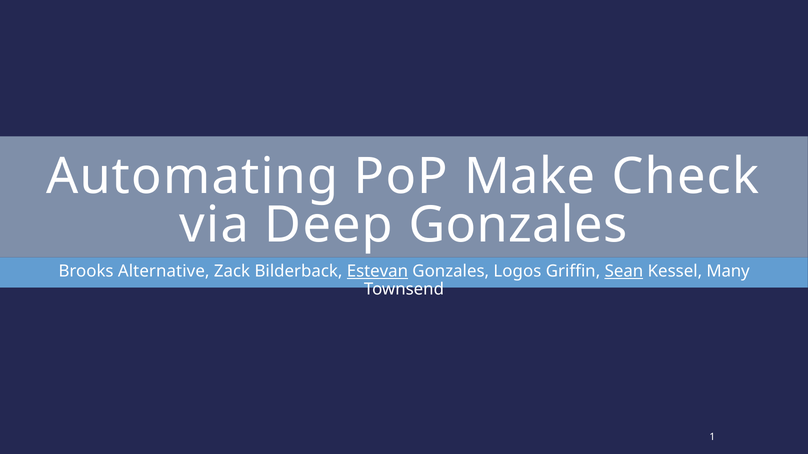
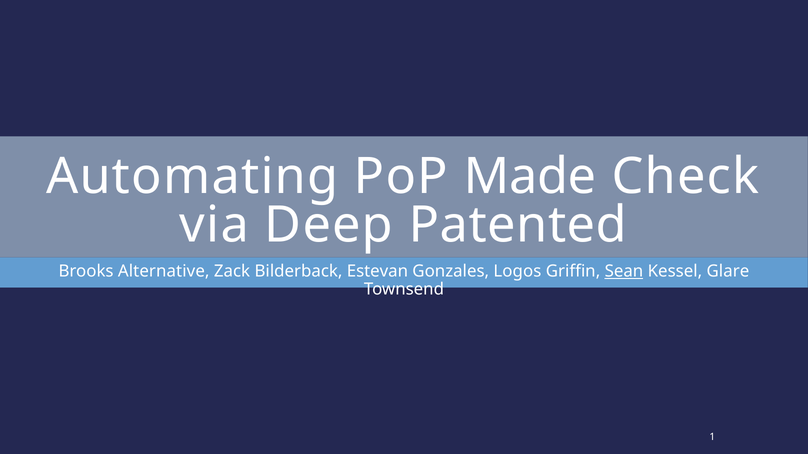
Make: Make -> Made (530, 177)
Deep Gonzales: Gonzales -> Patented (518, 225)
Estevan underline: present -> none (377, 272)
Many: Many -> Glare (728, 272)
